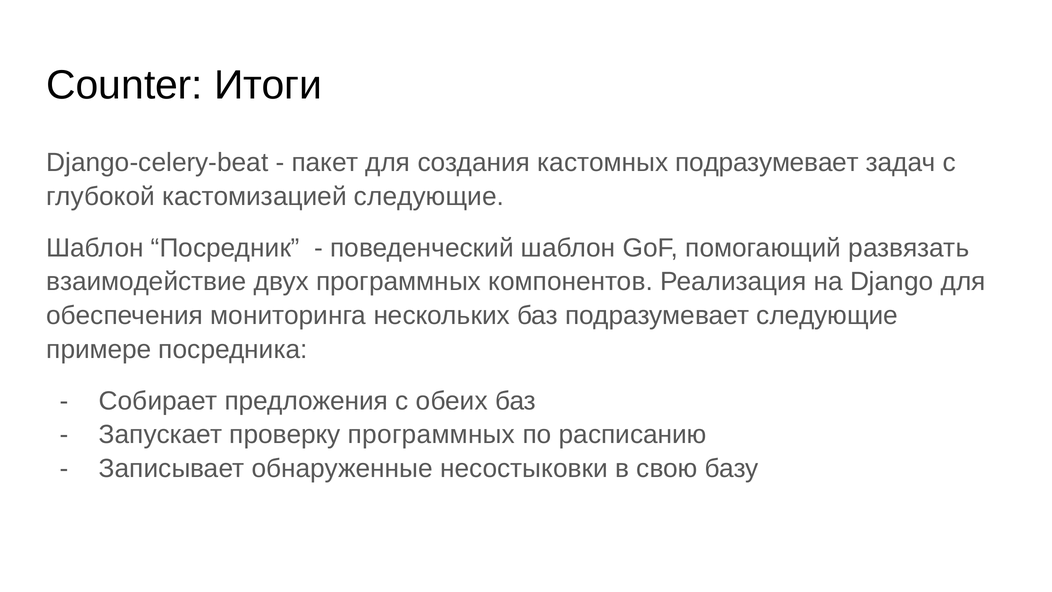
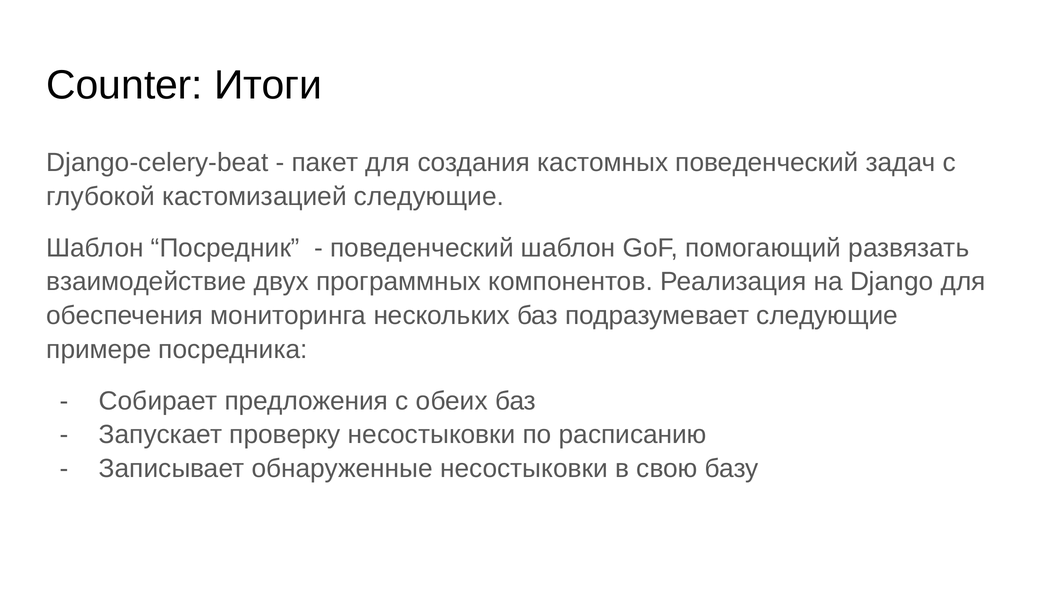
кастомных подразумевает: подразумевает -> поведенческий (767, 163)
проверку программных: программных -> несостыковки (432, 435)
